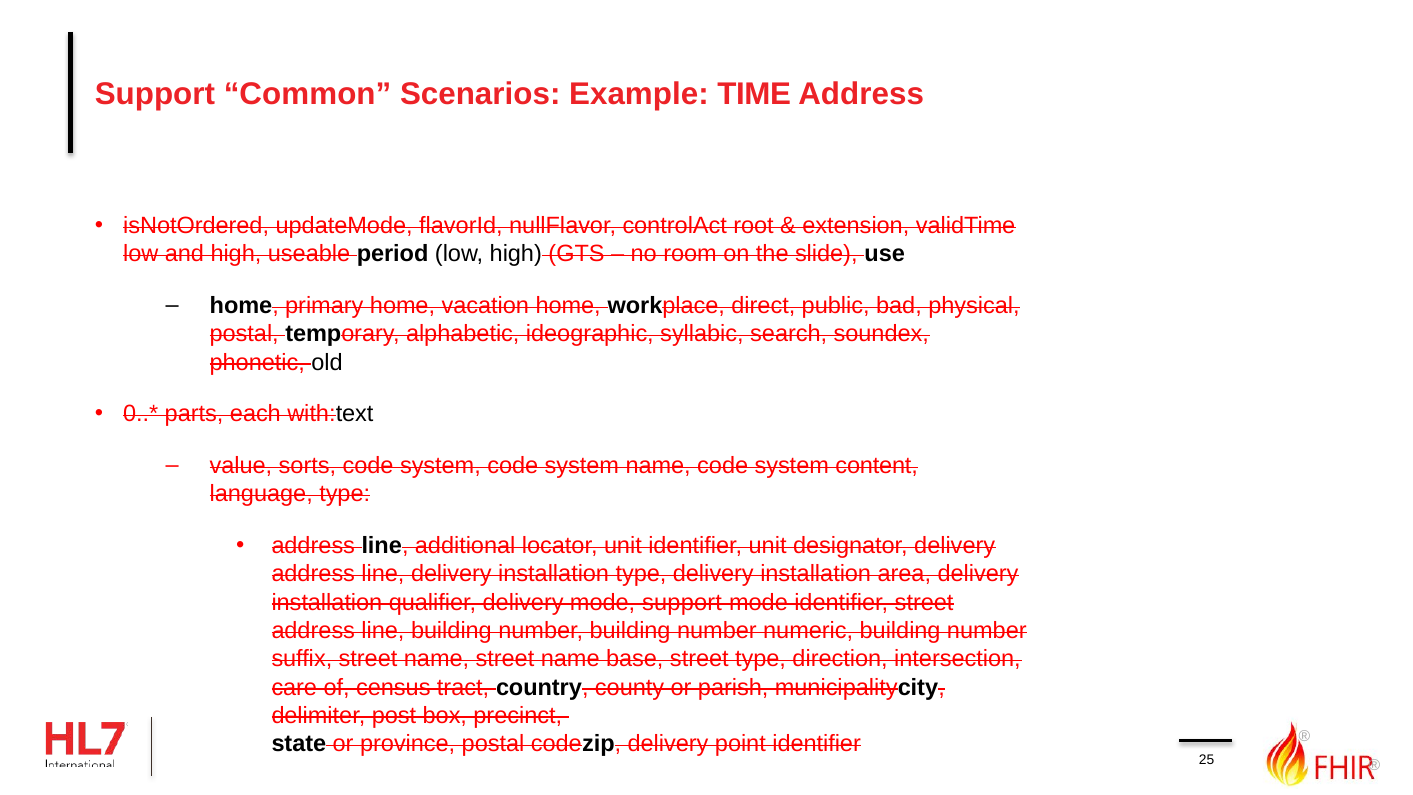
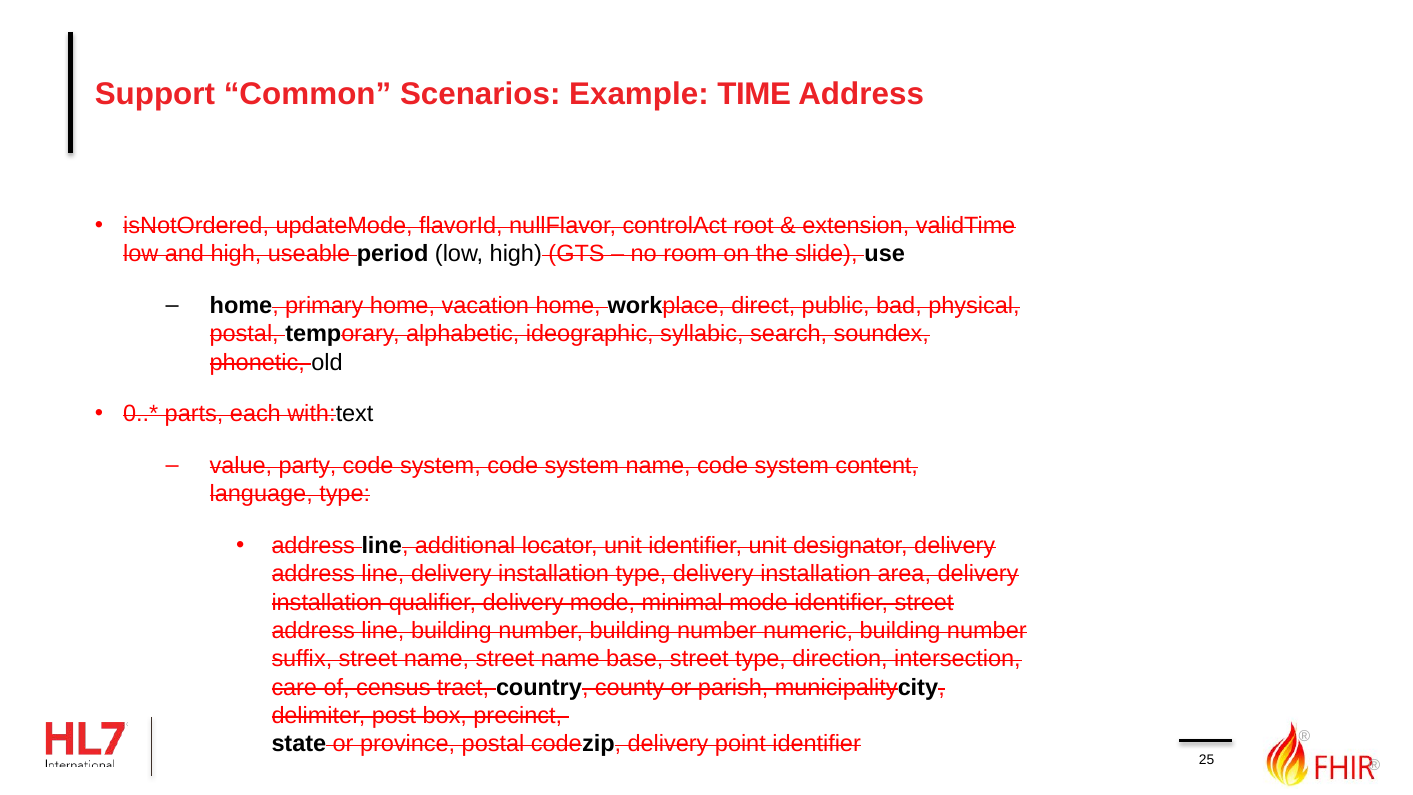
sorts: sorts -> party (308, 466)
mode support: support -> minimal (682, 602)
